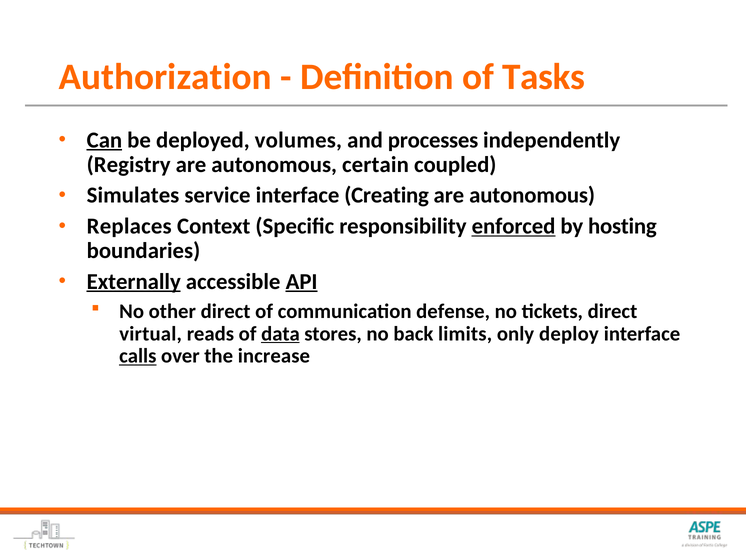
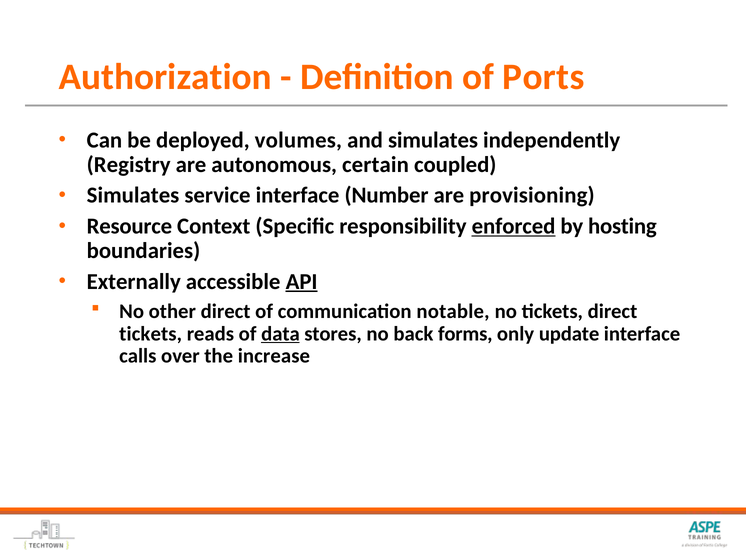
Tasks: Tasks -> Ports (543, 77)
Can underline: present -> none (104, 140)
and processes: processes -> simulates (433, 140)
Creating: Creating -> Number (387, 196)
autonomous: autonomous -> provisioning (532, 196)
Replaces: Replaces -> Resource (129, 226)
Externally underline: present -> none (134, 282)
defense: defense -> notable (453, 312)
virtual: virtual -> tickets (151, 334)
limits: limits -> forms (465, 334)
deploy: deploy -> update (569, 334)
calls underline: present -> none (138, 356)
